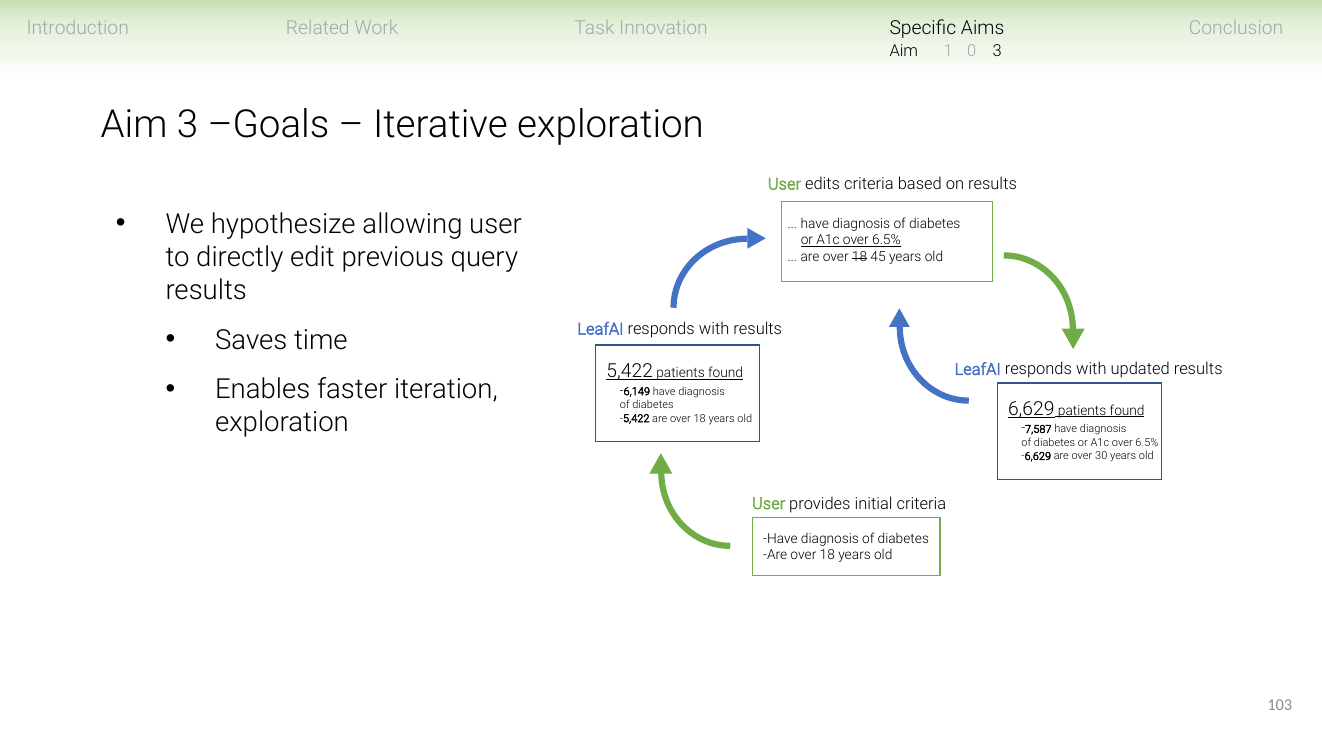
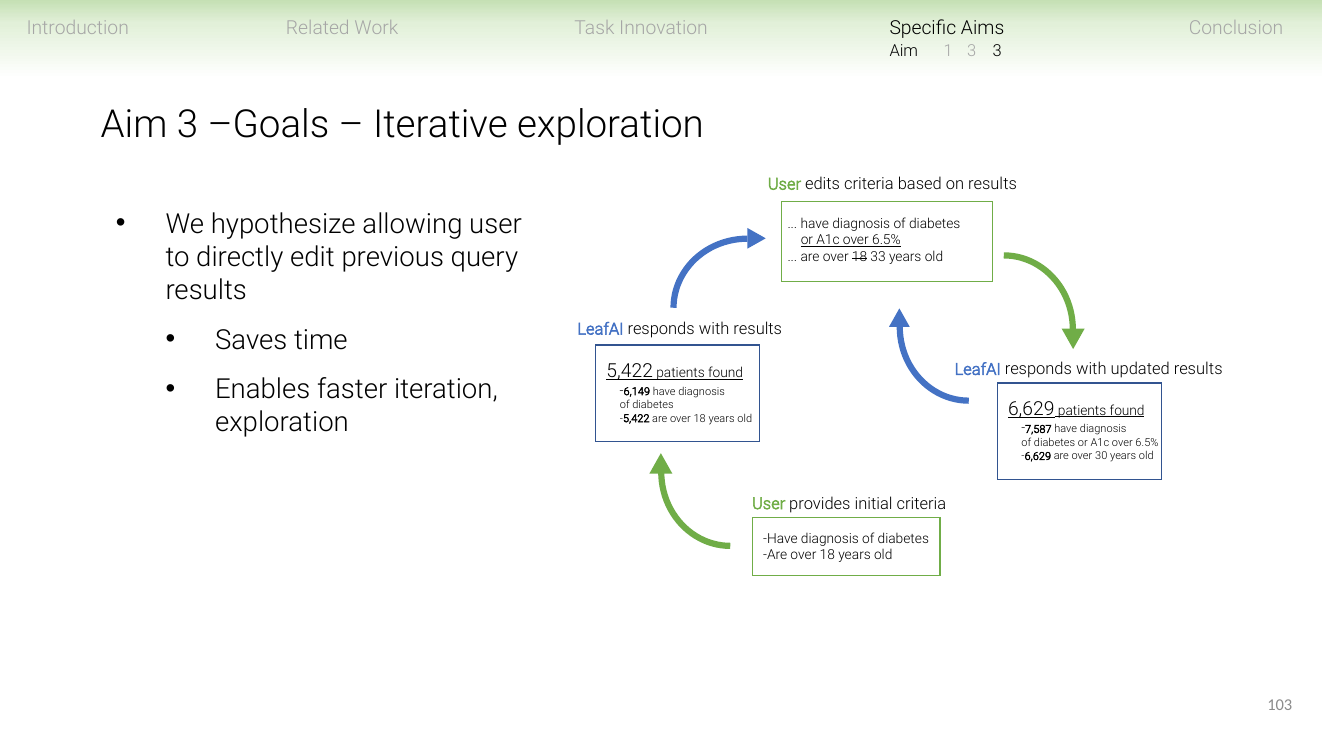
1 0: 0 -> 3 (972, 51)
45: 45 -> 33 (878, 257)
